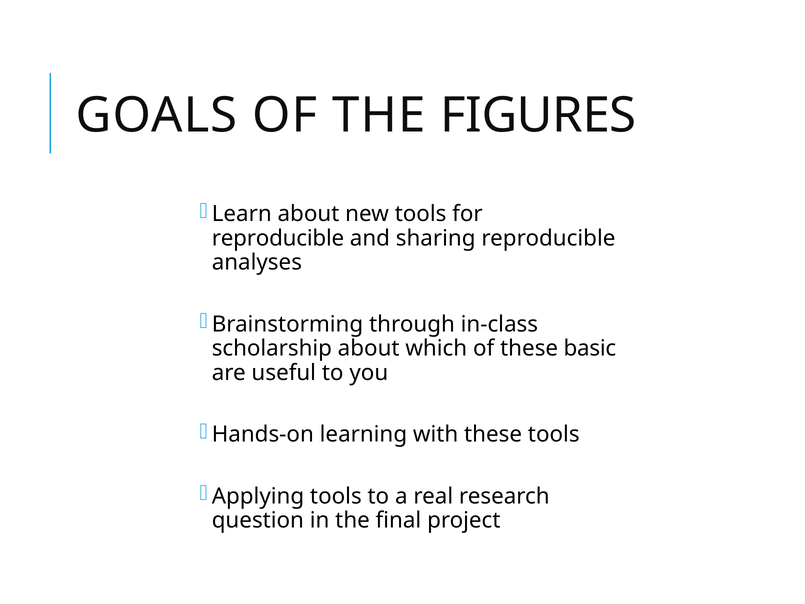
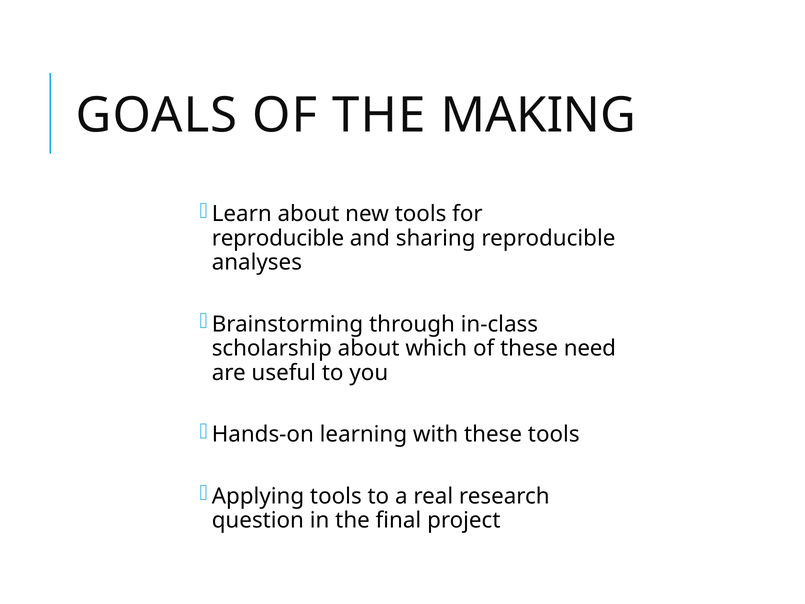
FIGURES: FIGURES -> MAKING (538, 115)
basic: basic -> need (590, 348)
